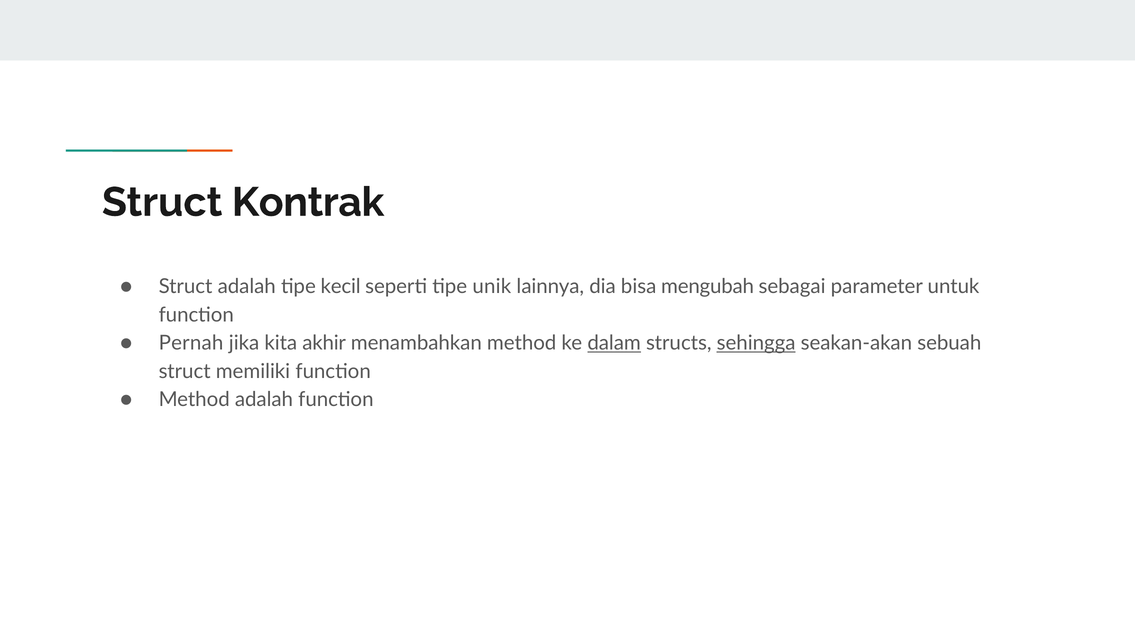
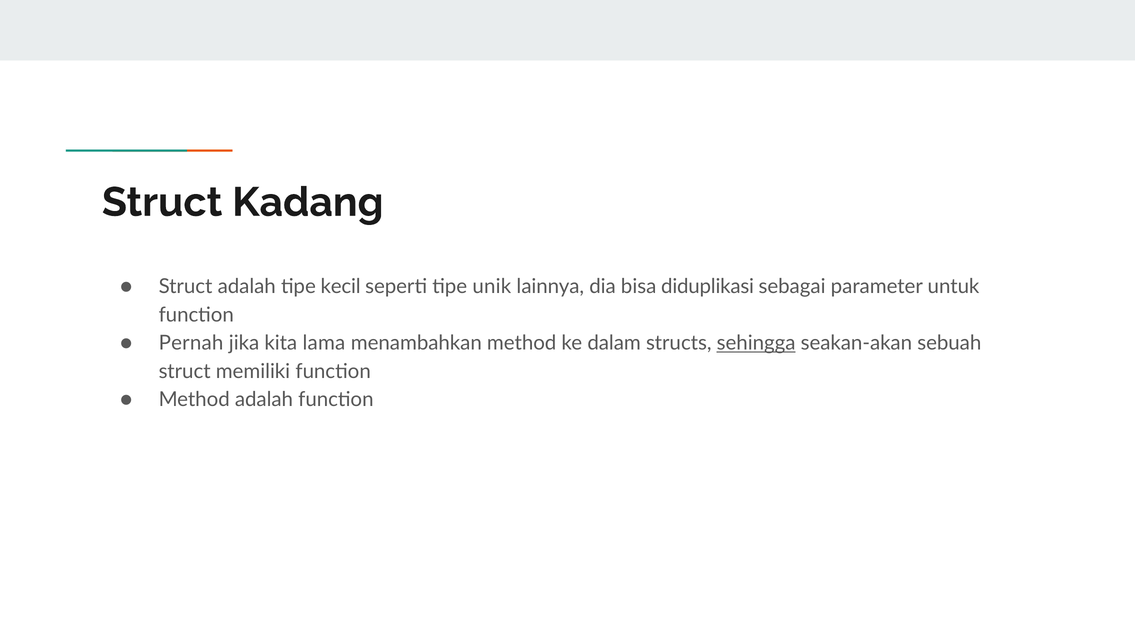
Kontrak: Kontrak -> Kadang (308, 202)
mengubah: mengubah -> diduplikasi (708, 287)
akhir: akhir -> lama (324, 343)
dalam underline: present -> none (614, 343)
